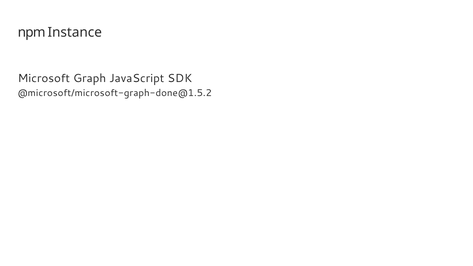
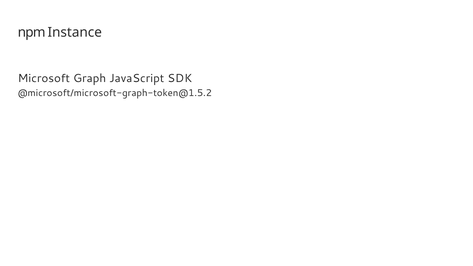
@microsoft/microsoft-graph-done@1.5.2: @microsoft/microsoft-graph-done@1.5.2 -> @microsoft/microsoft-graph-token@1.5.2 (115, 93)
